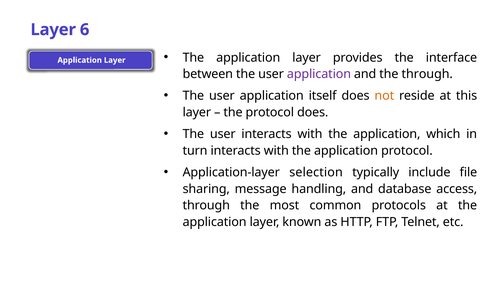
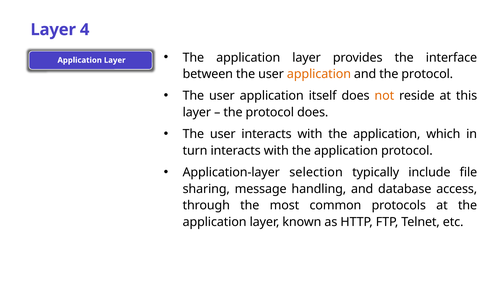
6: 6 -> 4 (85, 30)
application colour: purple -> orange (319, 74)
and the through: through -> protocol (427, 74)
